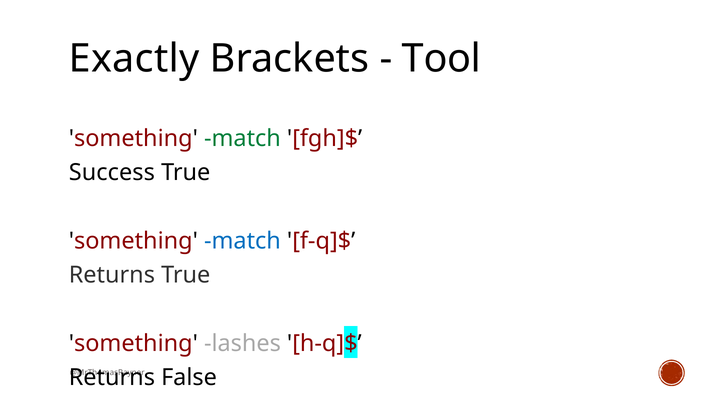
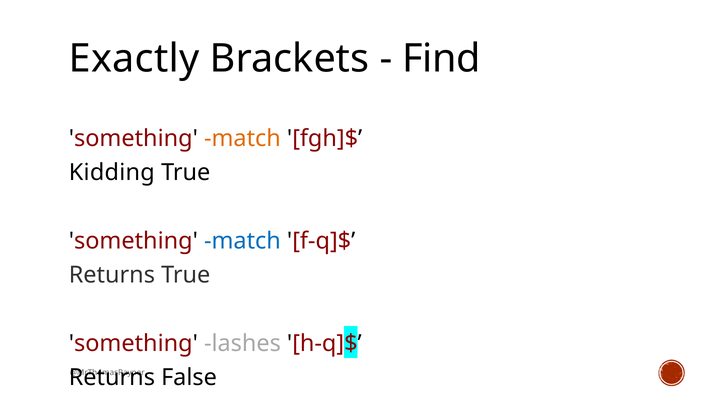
Tool: Tool -> Find (441, 59)
match colour: green -> orange (242, 139)
Success: Success -> Kidding (112, 173)
